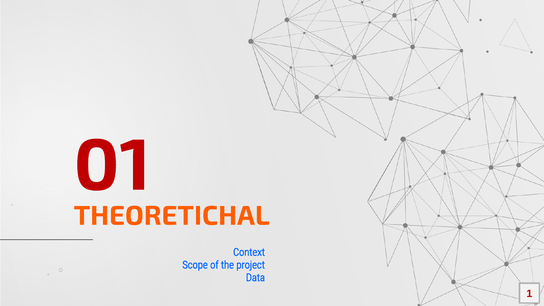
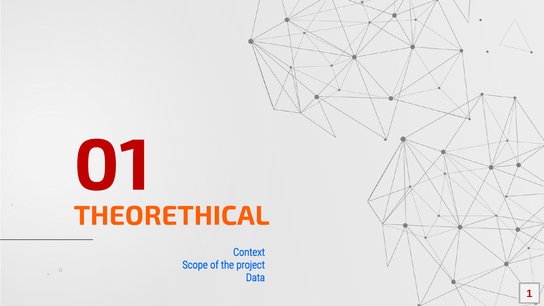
THEORETICHAL: THEORETICHAL -> THEORETHICAL (172, 216)
